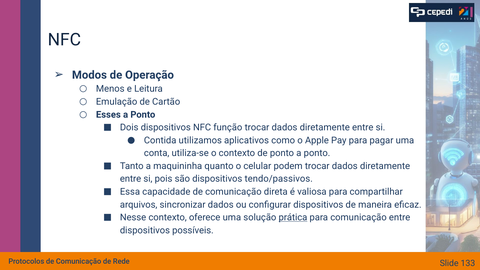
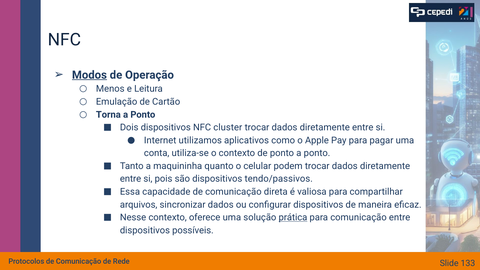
Modos underline: none -> present (89, 75)
Esses: Esses -> Torna (108, 115)
função: função -> cluster (228, 127)
Contida: Contida -> Internet (160, 140)
